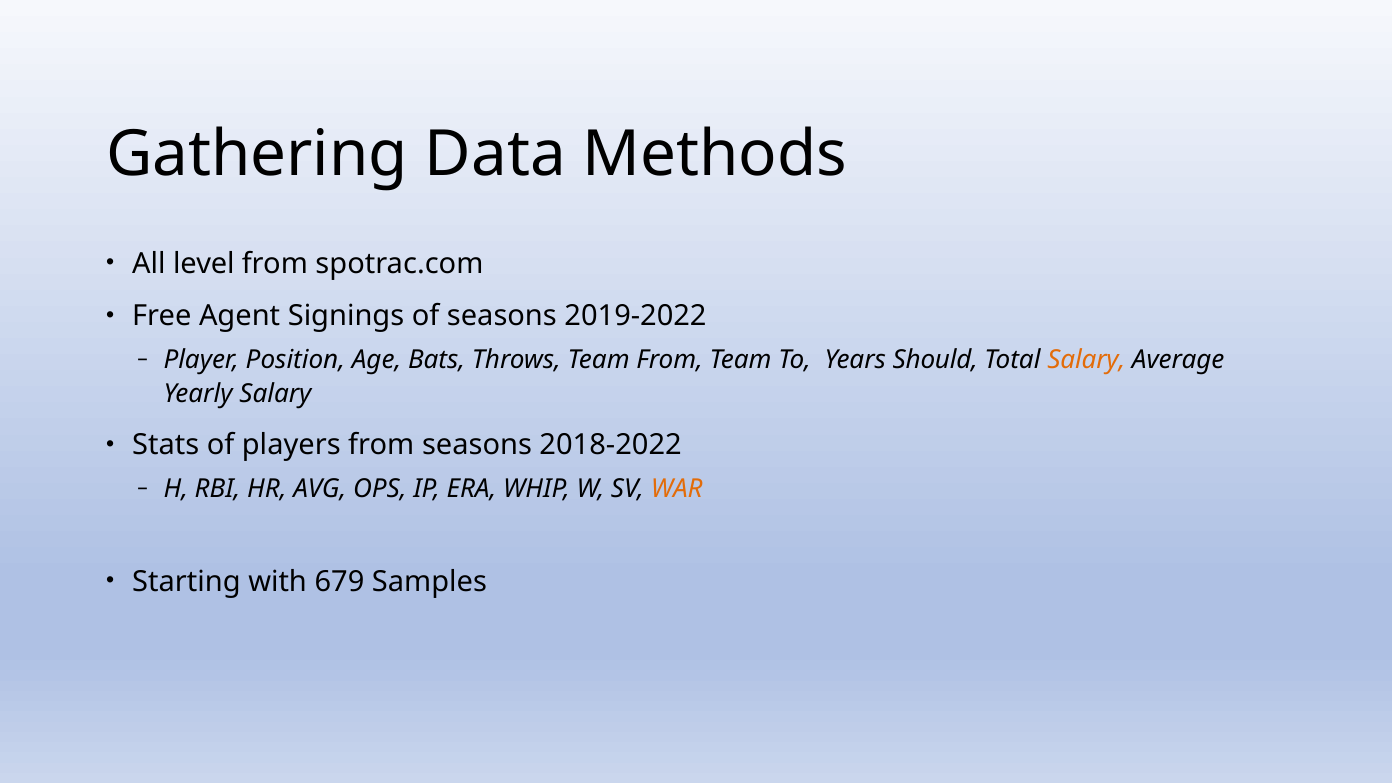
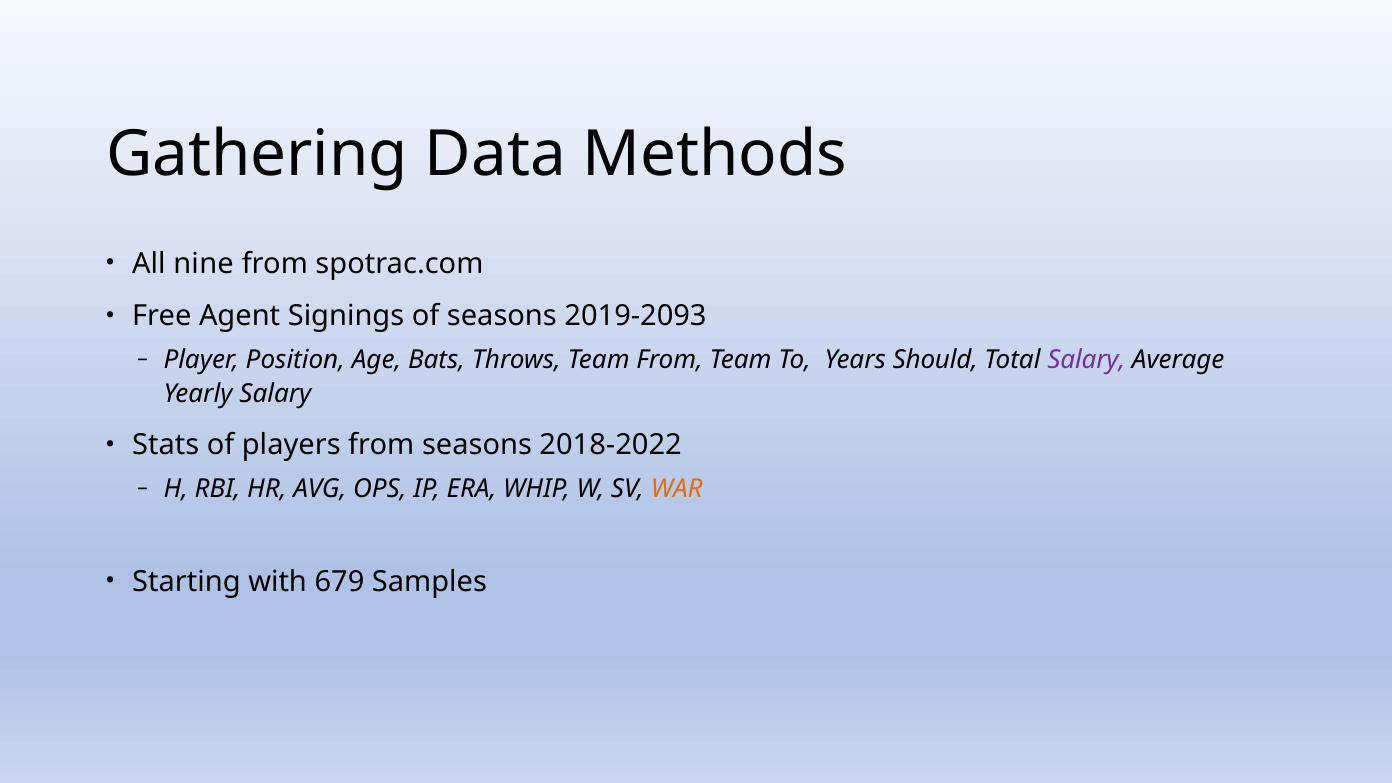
level: level -> nine (204, 264)
2019-2022: 2019-2022 -> 2019-2093 (636, 316)
Salary colour: orange -> purple (1086, 360)
